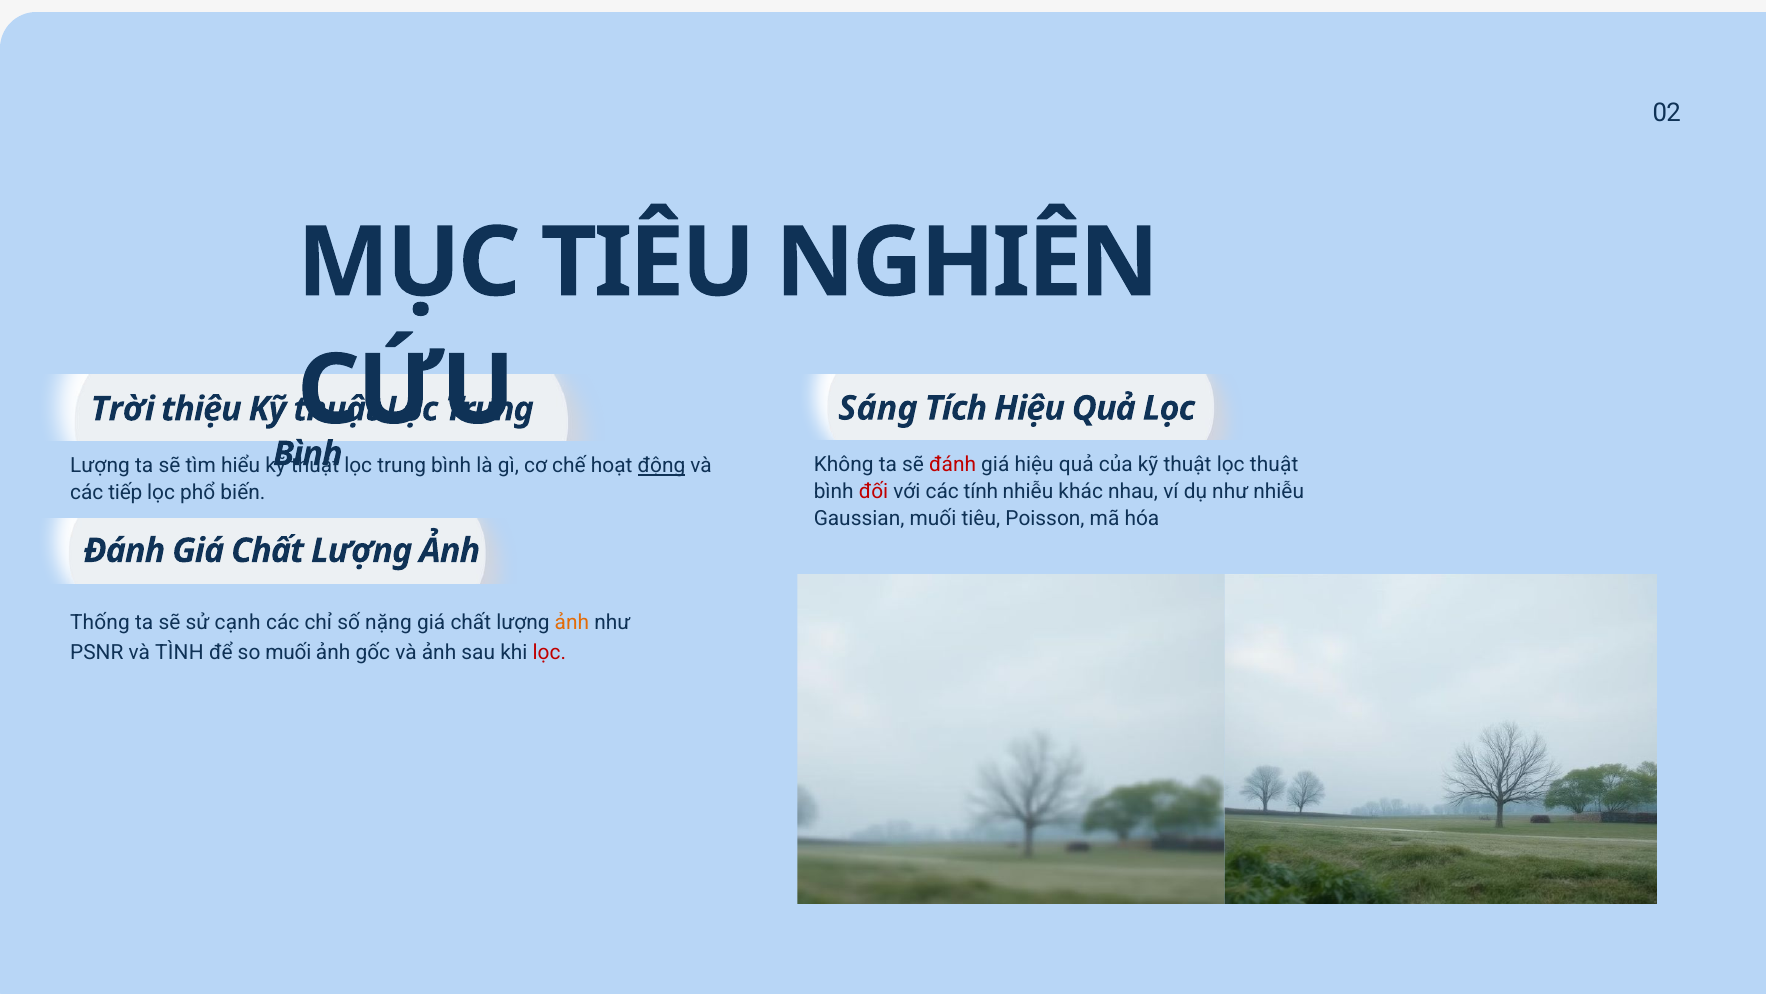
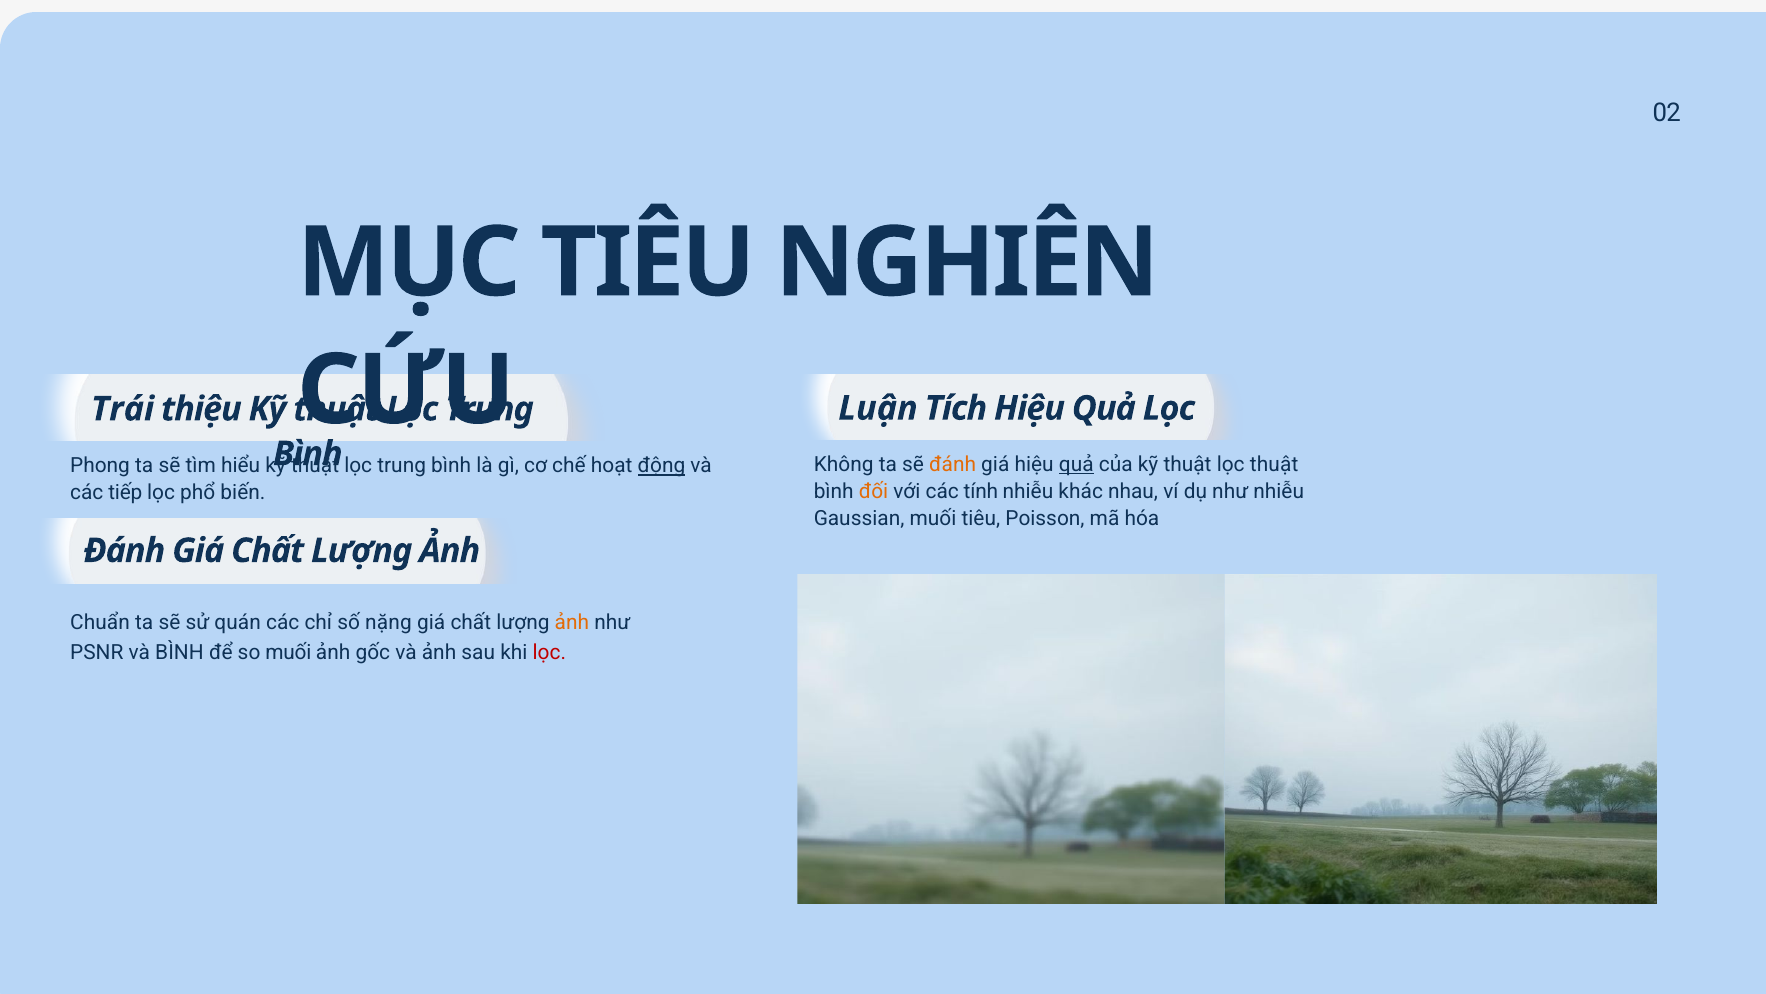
Sáng: Sáng -> Luận (878, 408)
Trời: Trời -> Trái (123, 409)
đánh colour: red -> orange (953, 464)
quả underline: none -> present (1076, 464)
Lượng: Lượng -> Phong (100, 466)
đối colour: red -> orange (874, 491)
Thống: Thống -> Chuẩn (100, 623)
cạnh: cạnh -> quán (238, 623)
và TÌNH: TÌNH -> BÌNH (180, 652)
